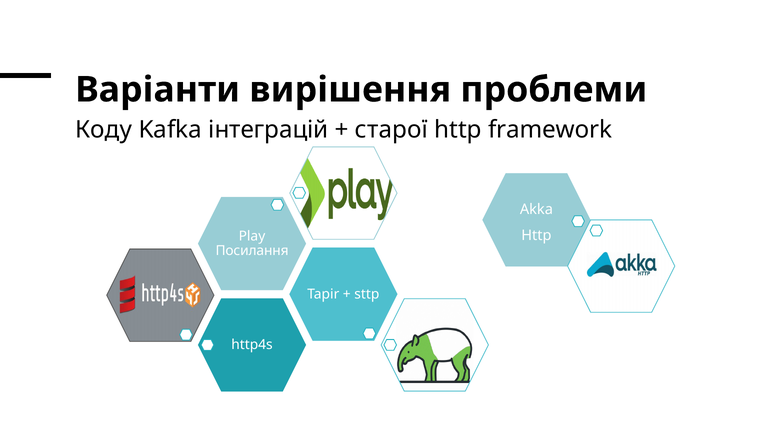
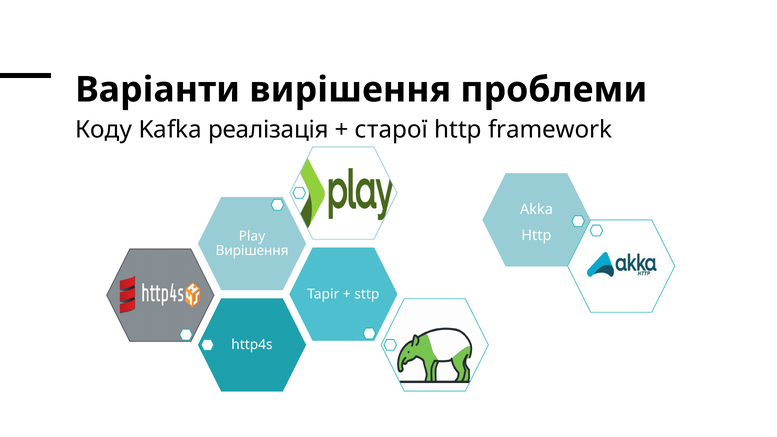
інтеграцій: інтеграцій -> реалізація (269, 130)
Посилання: Посилання -> Вирішення (252, 251)
